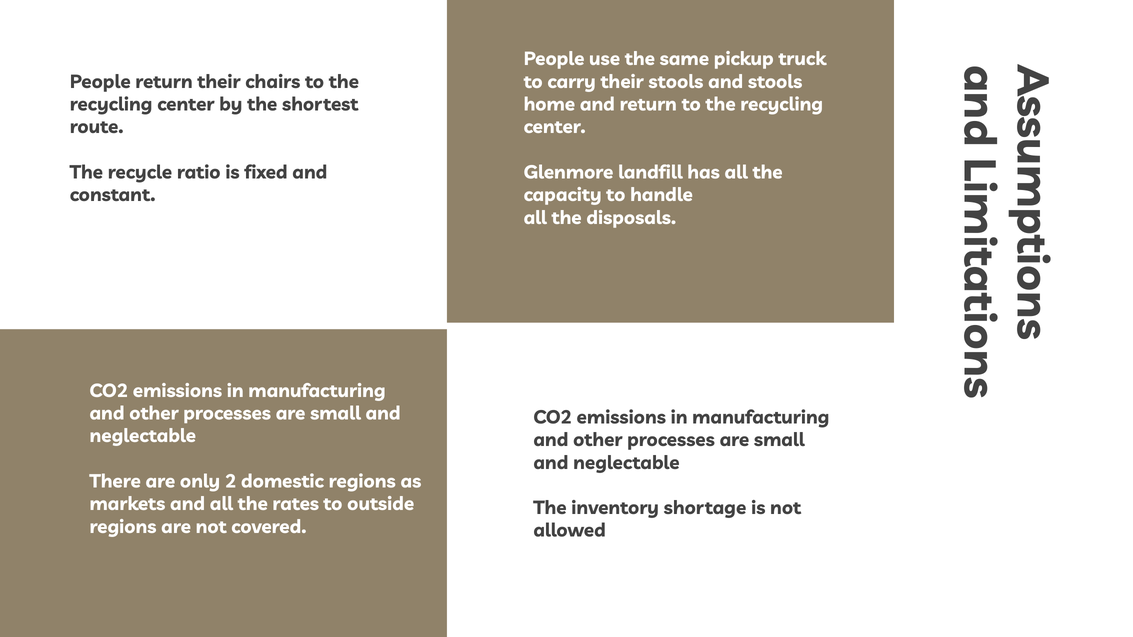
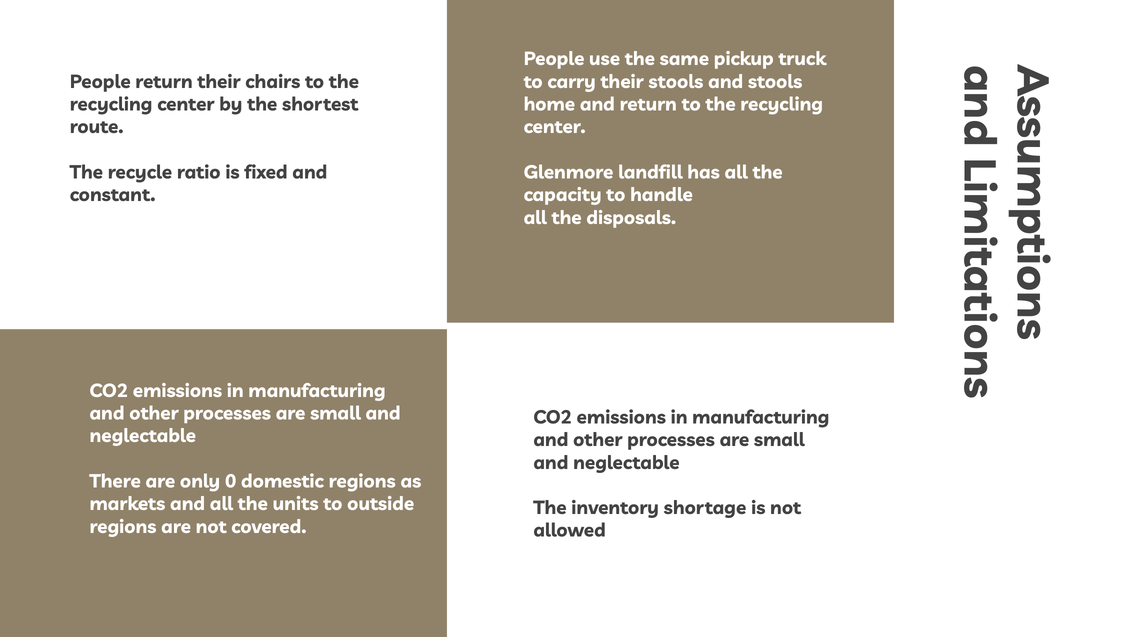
2: 2 -> 0 (231, 482)
rates: rates -> units (296, 504)
